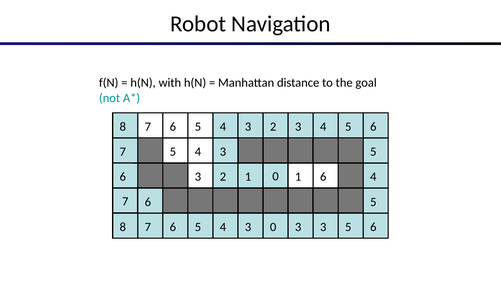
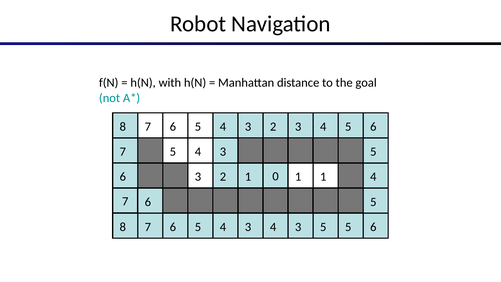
6: 6 -> 1 (323, 177)
6 5 0: 0 -> 4 (273, 227)
3: 3 -> 5 (323, 227)
